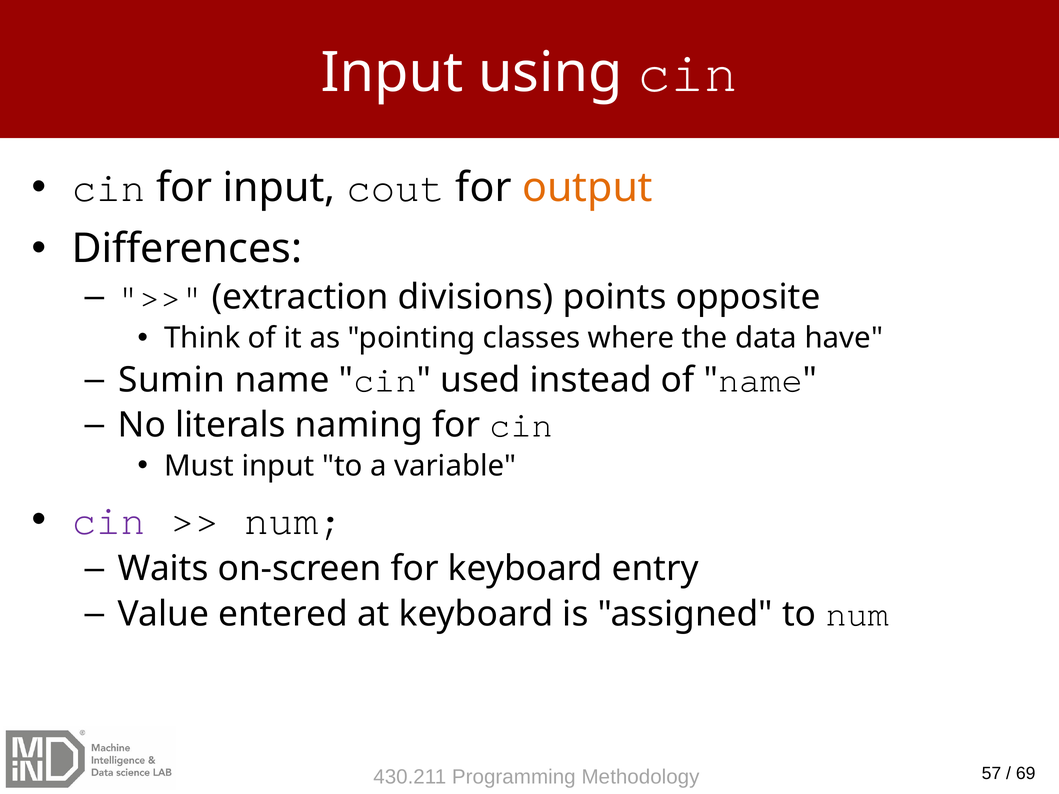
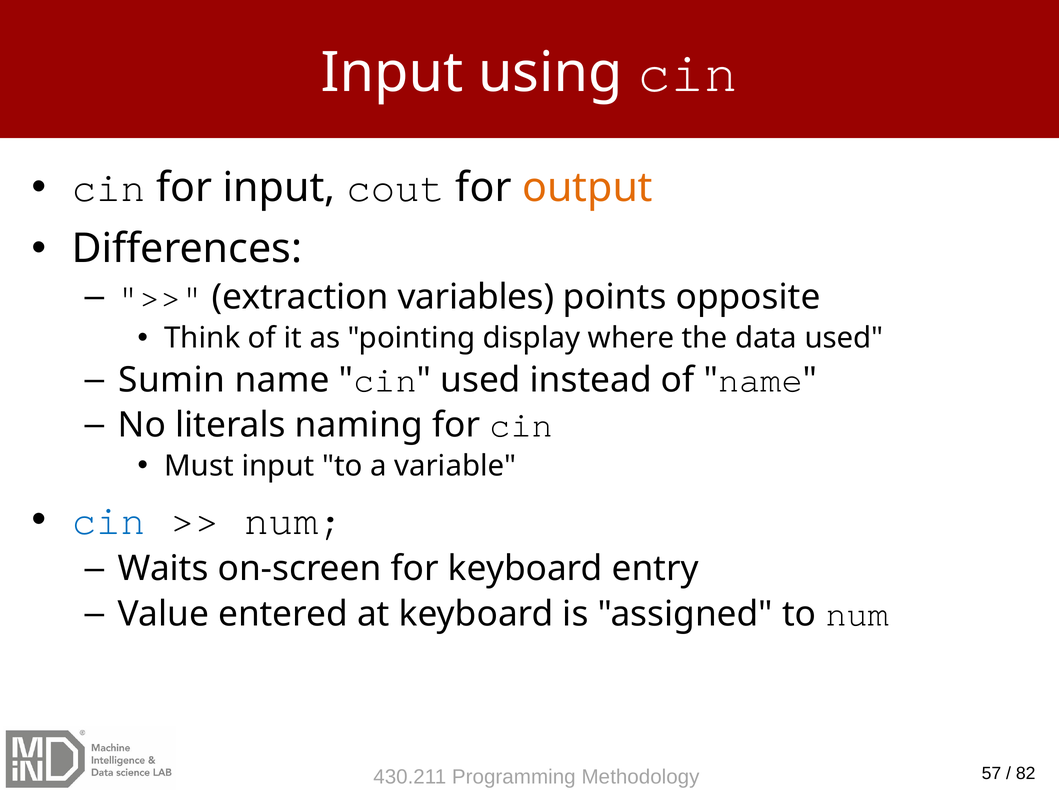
divisions: divisions -> variables (476, 297)
classes: classes -> display (532, 338)
data have: have -> used (844, 338)
cin colour: purple -> blue (109, 521)
69: 69 -> 82 (1026, 774)
